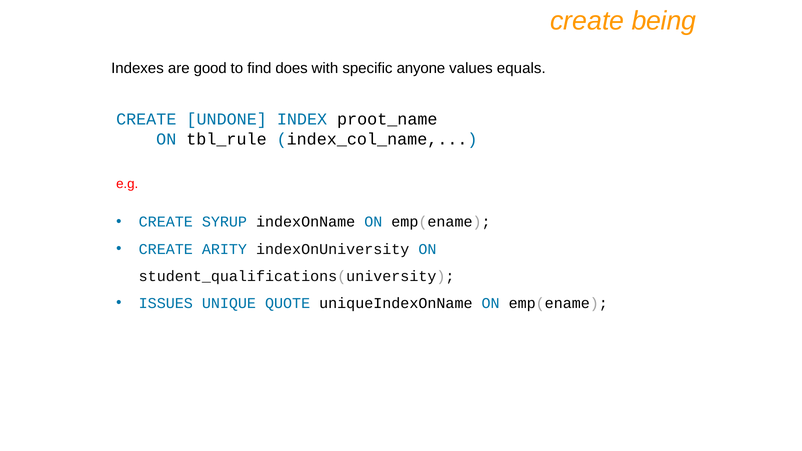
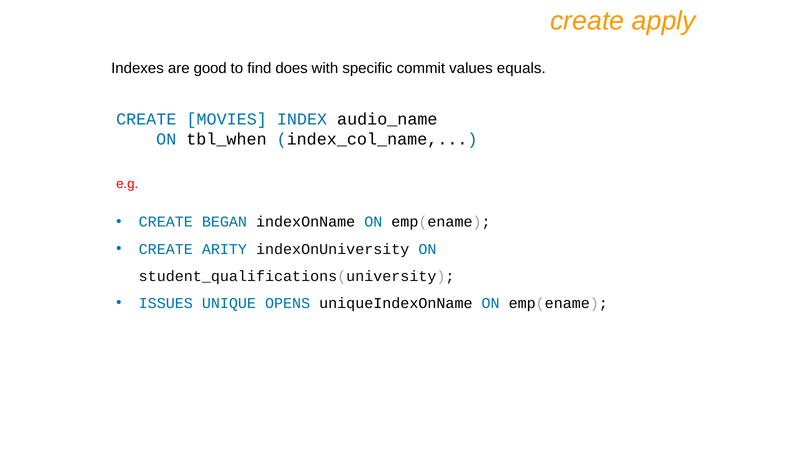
being: being -> apply (664, 21)
anyone: anyone -> commit (421, 68)
UNDONE: UNDONE -> MOVIES (227, 119)
proot_name: proot_name -> audio_name (387, 119)
tbl_rule: tbl_rule -> tbl_when (226, 139)
SYRUP: SYRUP -> BEGAN (224, 222)
QUOTE: QUOTE -> OPENS (288, 303)
